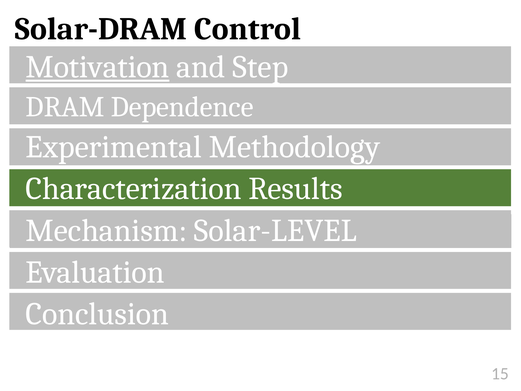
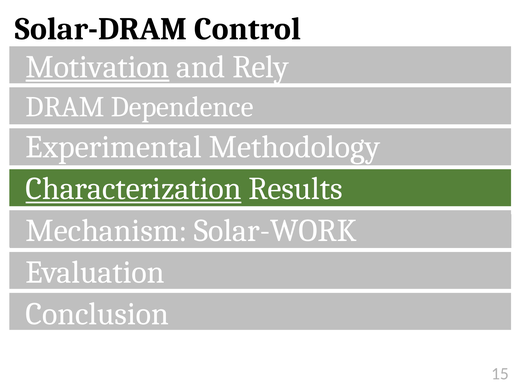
Step: Step -> Rely (261, 67)
Characterization underline: none -> present (134, 189)
Solar-LEVEL: Solar-LEVEL -> Solar-WORK (275, 230)
